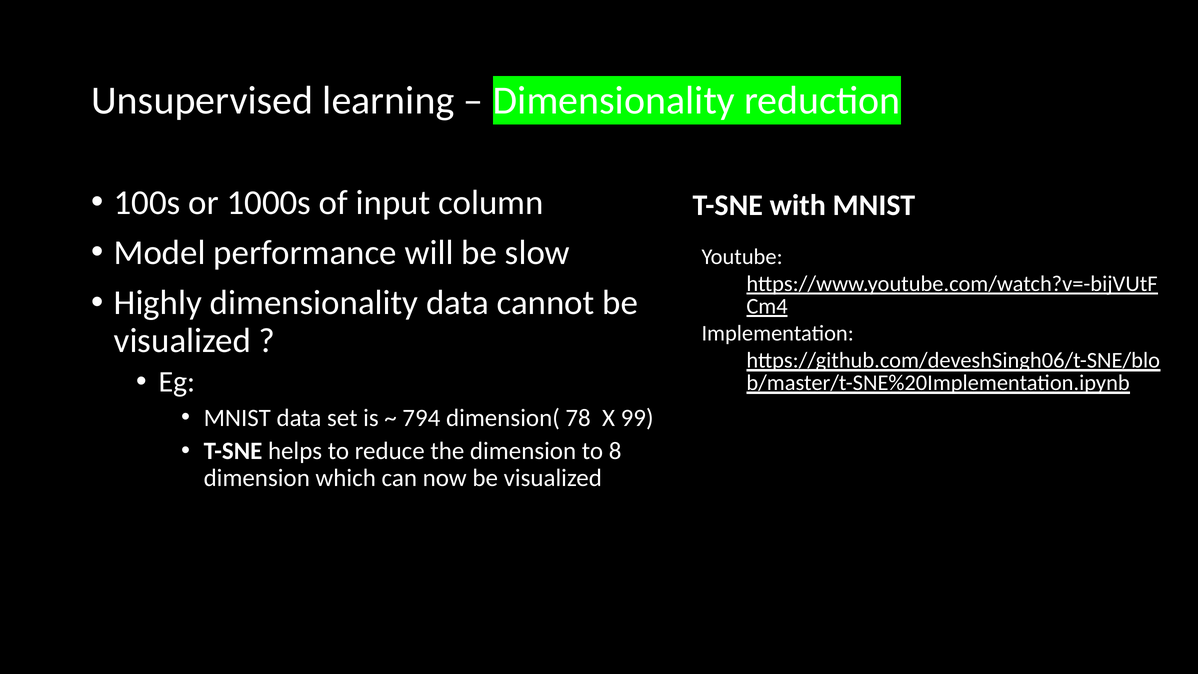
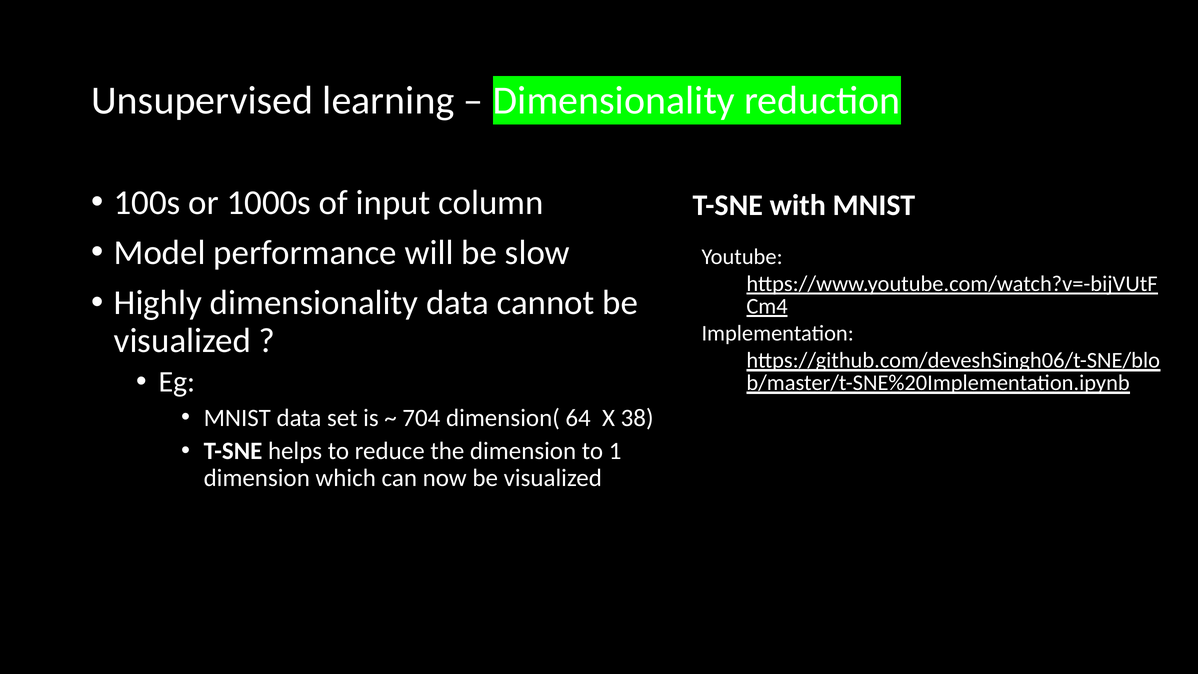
794: 794 -> 704 (421, 418)
78: 78 -> 64 (578, 418)
99: 99 -> 38 (637, 418)
8: 8 -> 1 (615, 451)
